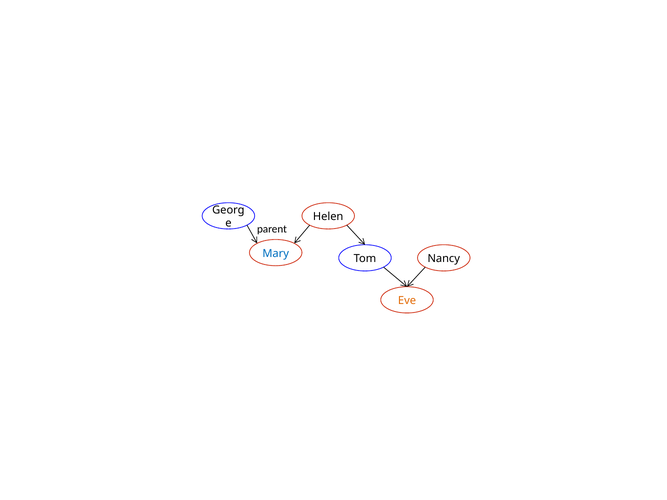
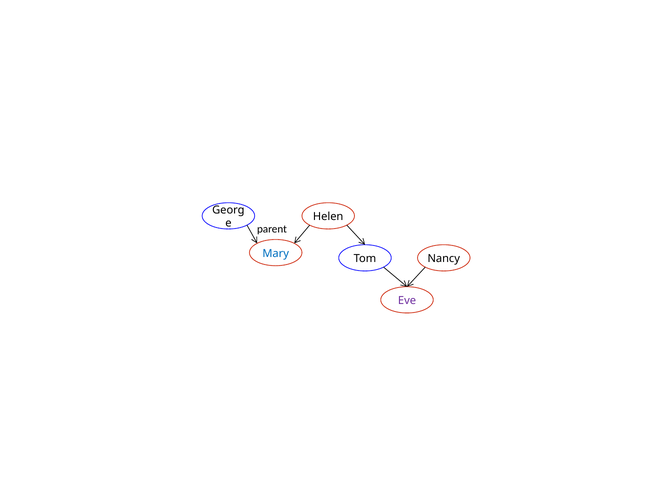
Eve colour: orange -> purple (407, 301)
